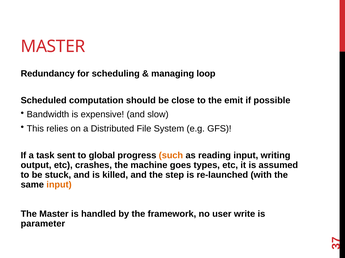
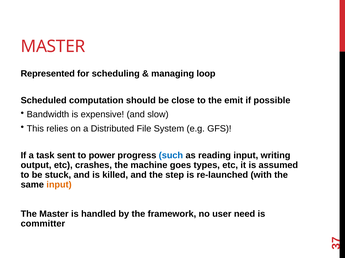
Redundancy: Redundancy -> Represented (48, 74)
global: global -> power (102, 156)
such colour: orange -> blue (171, 156)
write: write -> need (245, 215)
parameter: parameter -> committer (43, 224)
